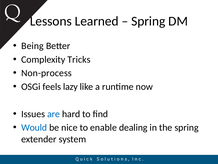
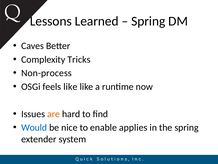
Being: Being -> Caves (33, 46)
feels lazy: lazy -> like (70, 86)
are colour: blue -> orange (54, 114)
dealing: dealing -> applies (133, 127)
